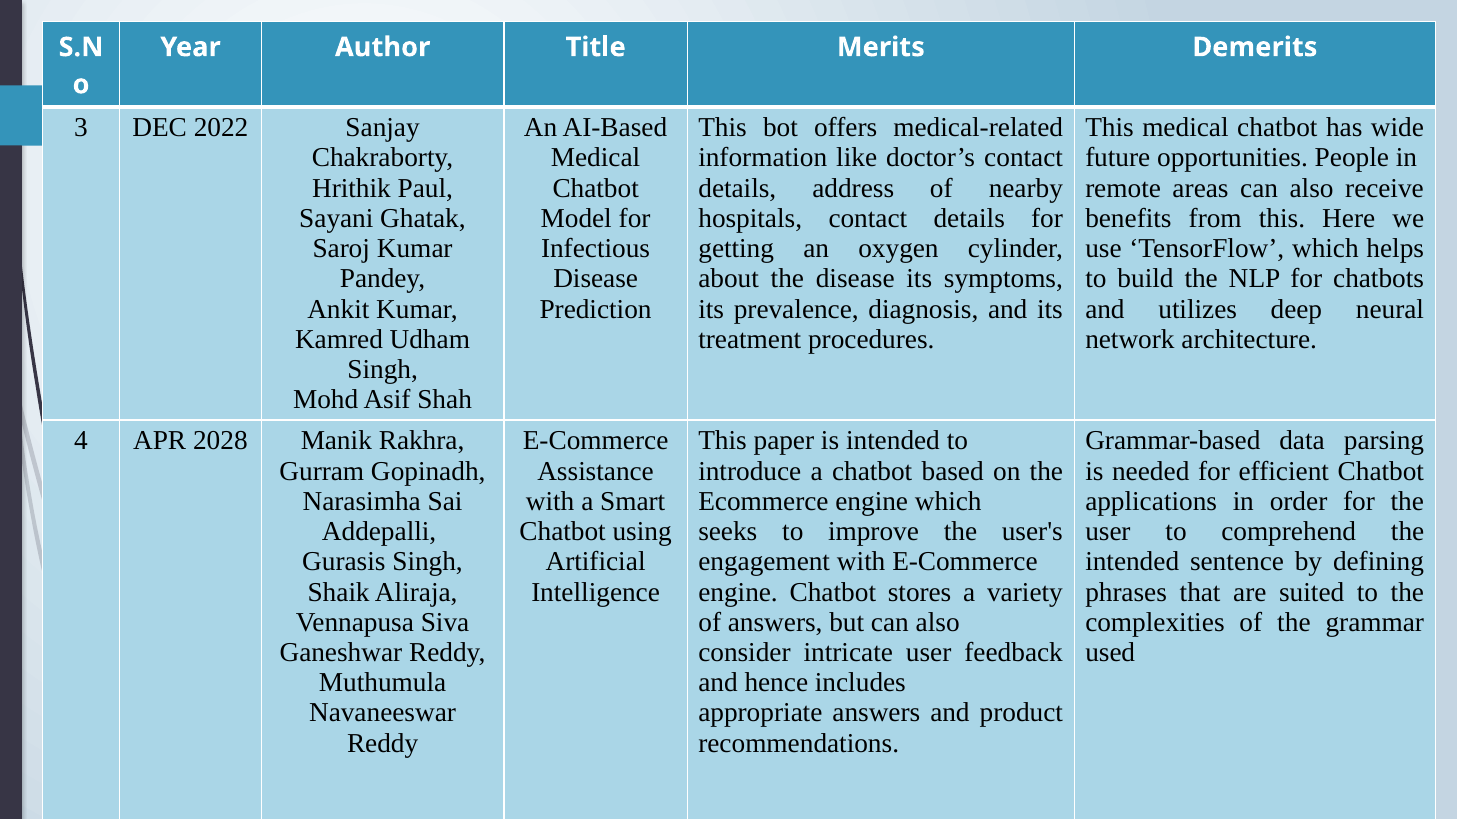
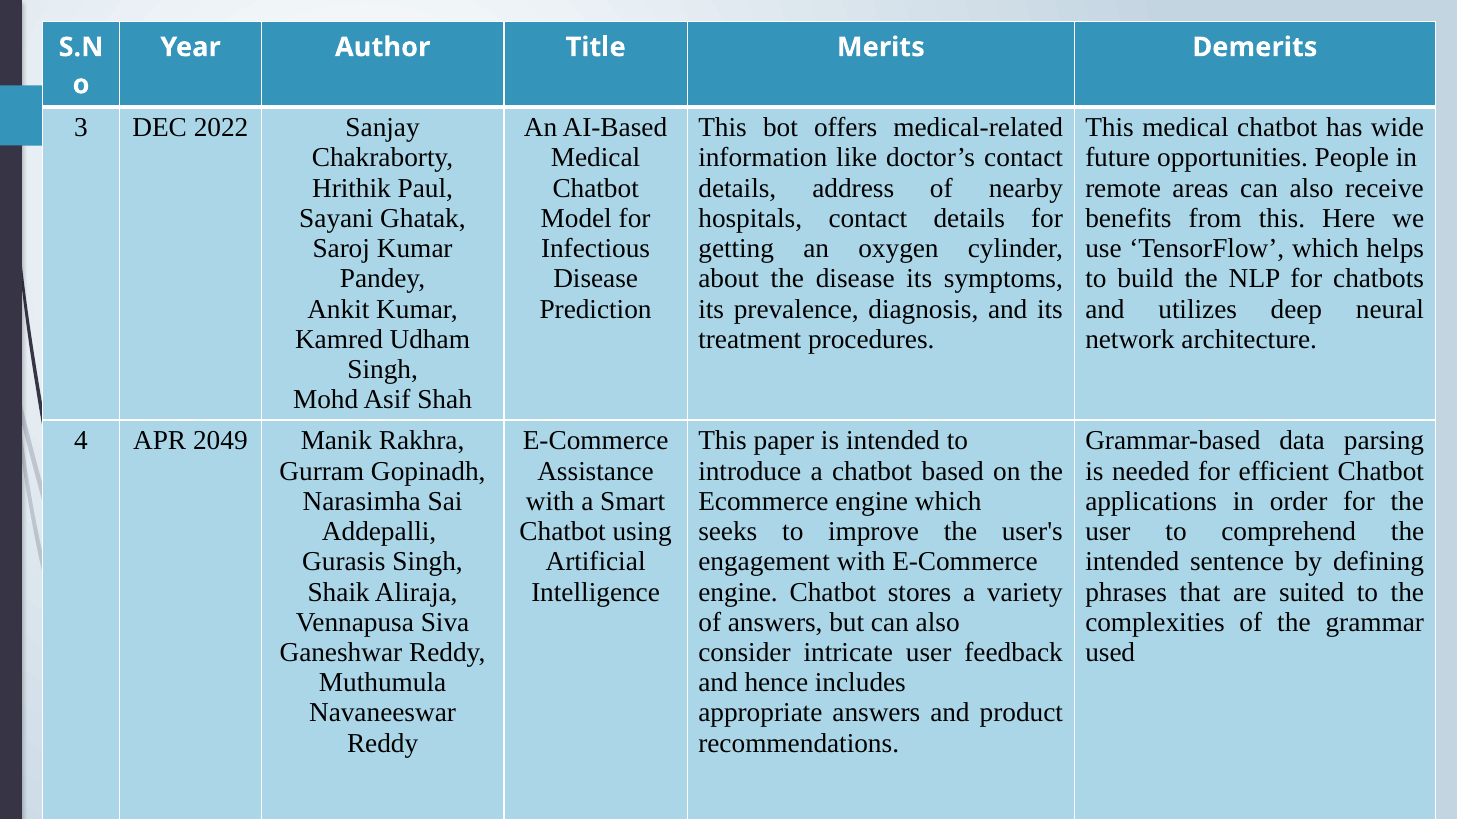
2028: 2028 -> 2049 (220, 441)
